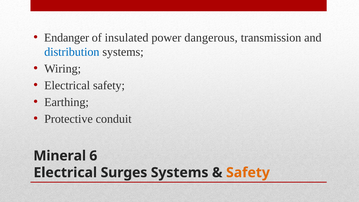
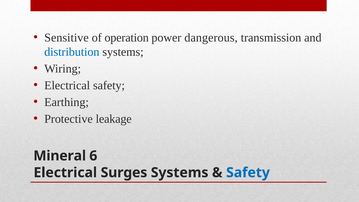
Endanger: Endanger -> Sensitive (66, 38)
insulated: insulated -> operation (127, 38)
conduit: conduit -> leakage (114, 119)
Safety colour: orange -> blue (248, 173)
